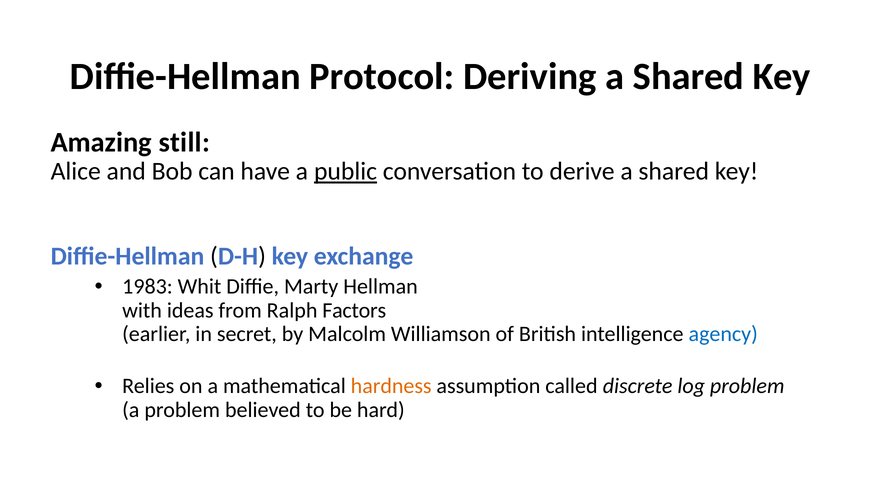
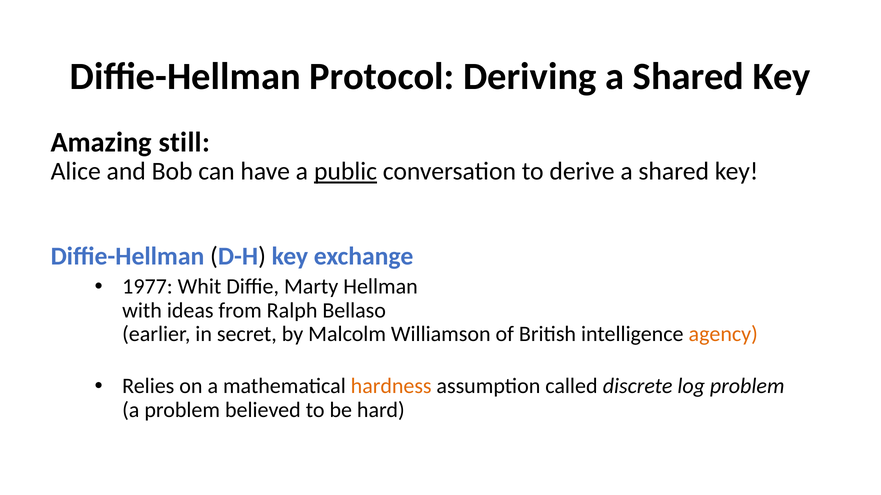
1983: 1983 -> 1977 (147, 287)
Factors: Factors -> Bellaso (354, 311)
agency colour: blue -> orange (723, 334)
